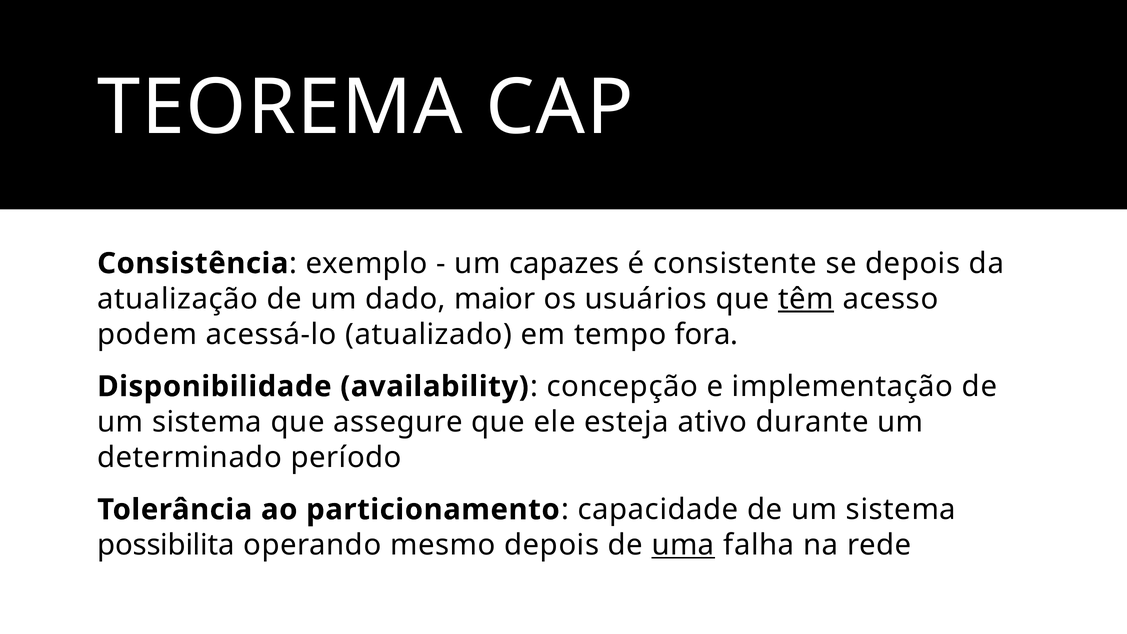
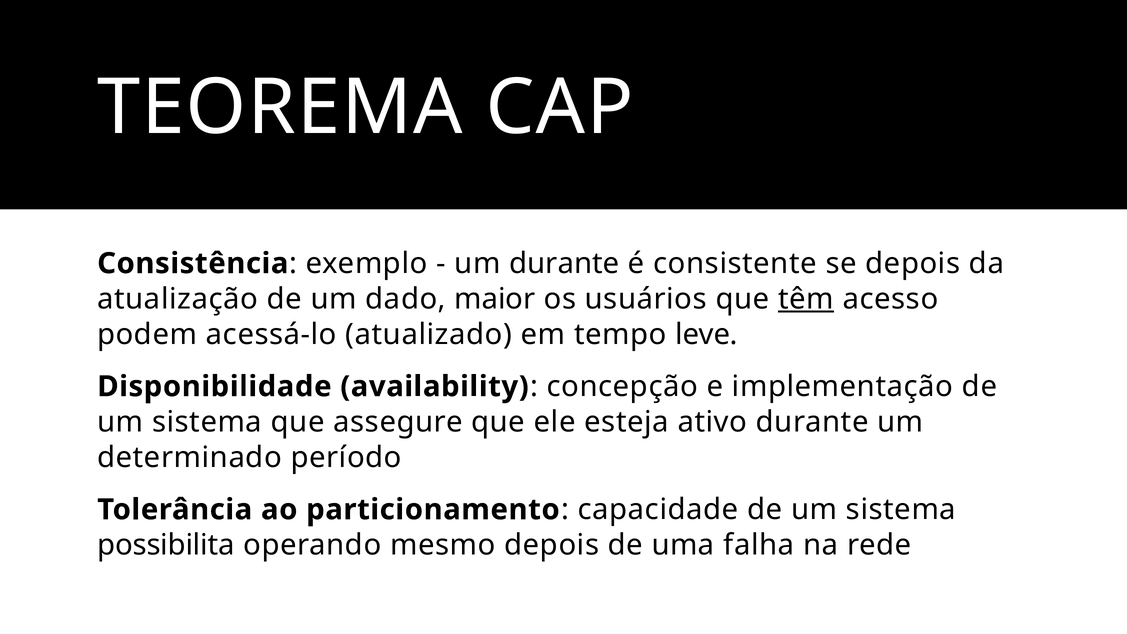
um capazes: capazes -> durante (564, 263)
fora: fora -> leve (706, 335)
uma underline: present -> none (683, 545)
